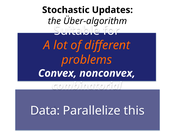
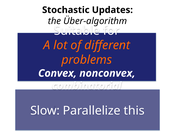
Data: Data -> Slow (45, 111)
